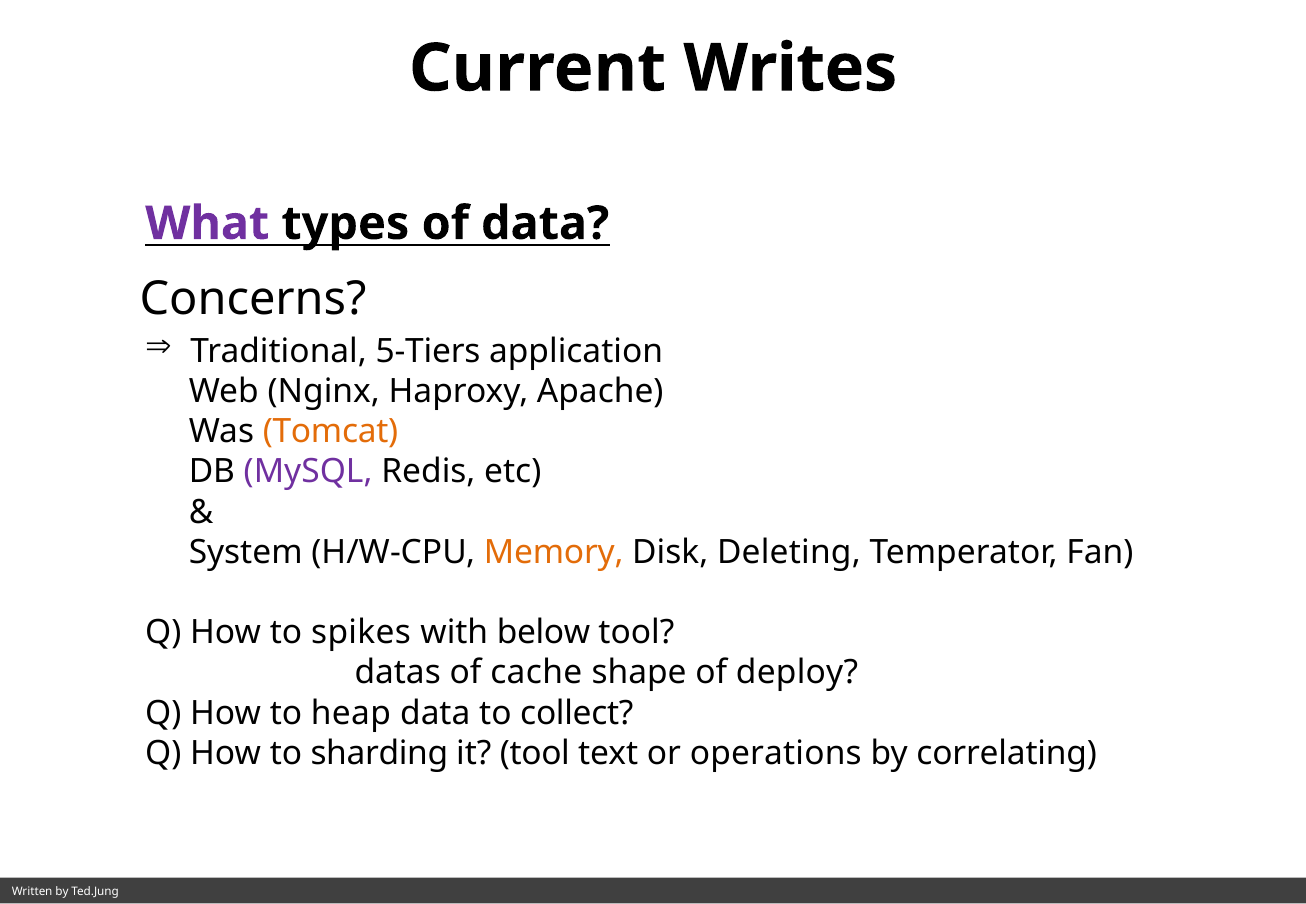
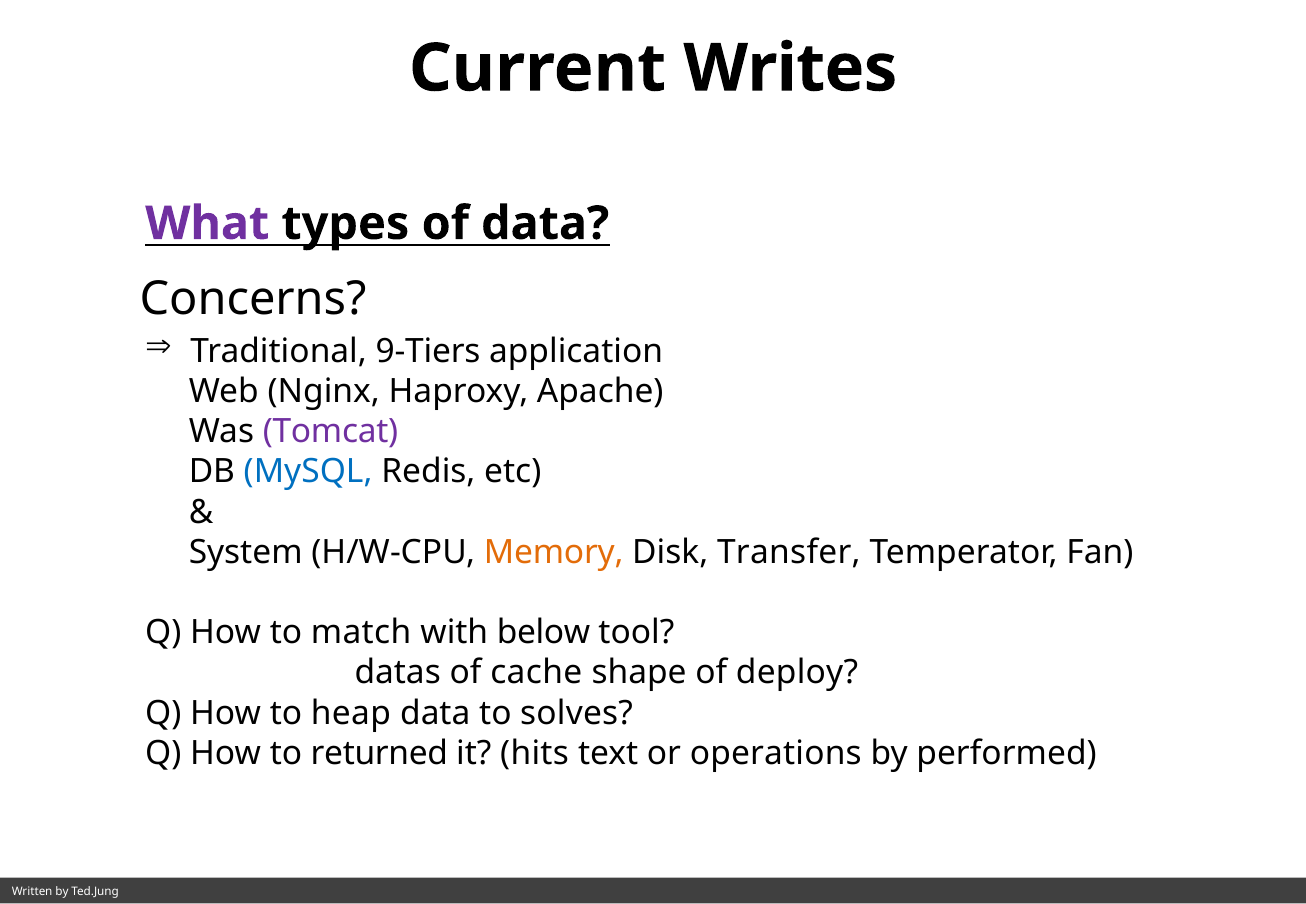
5-Tiers: 5-Tiers -> 9-Tiers (428, 351)
Tomcat colour: orange -> purple (331, 432)
MySQL colour: purple -> blue (308, 472)
Deleting: Deleting -> Transfer (789, 552)
spikes: spikes -> match (361, 633)
collect: collect -> solves (577, 713)
sharding: sharding -> returned (379, 753)
it tool: tool -> hits (535, 753)
correlating: correlating -> performed (1007, 753)
